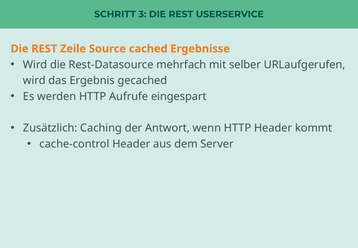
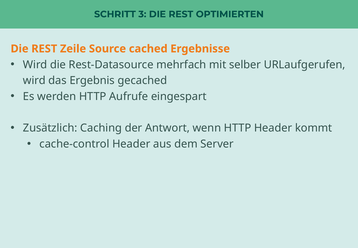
USERSERVICE: USERSERVICE -> OPTIMIERTEN (230, 14)
